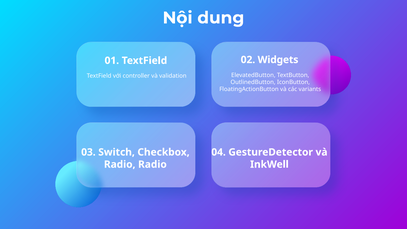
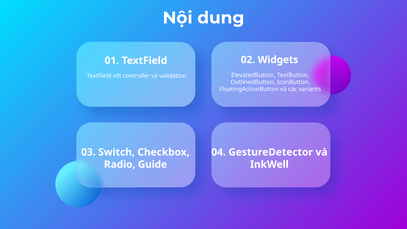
Radio Radio: Radio -> Guide (152, 164)
